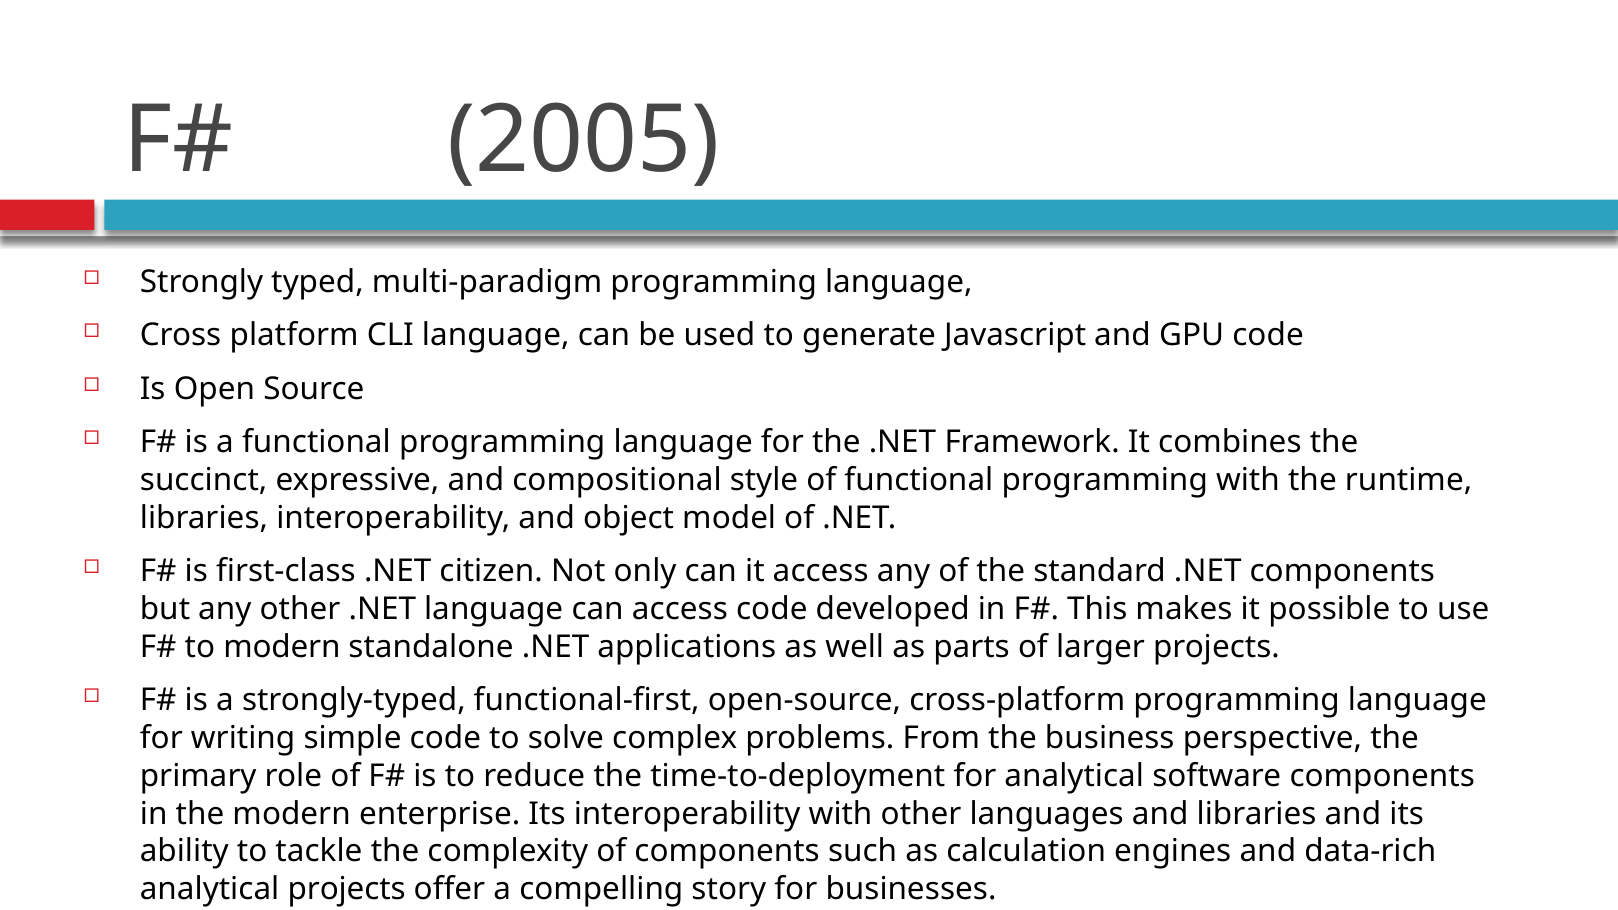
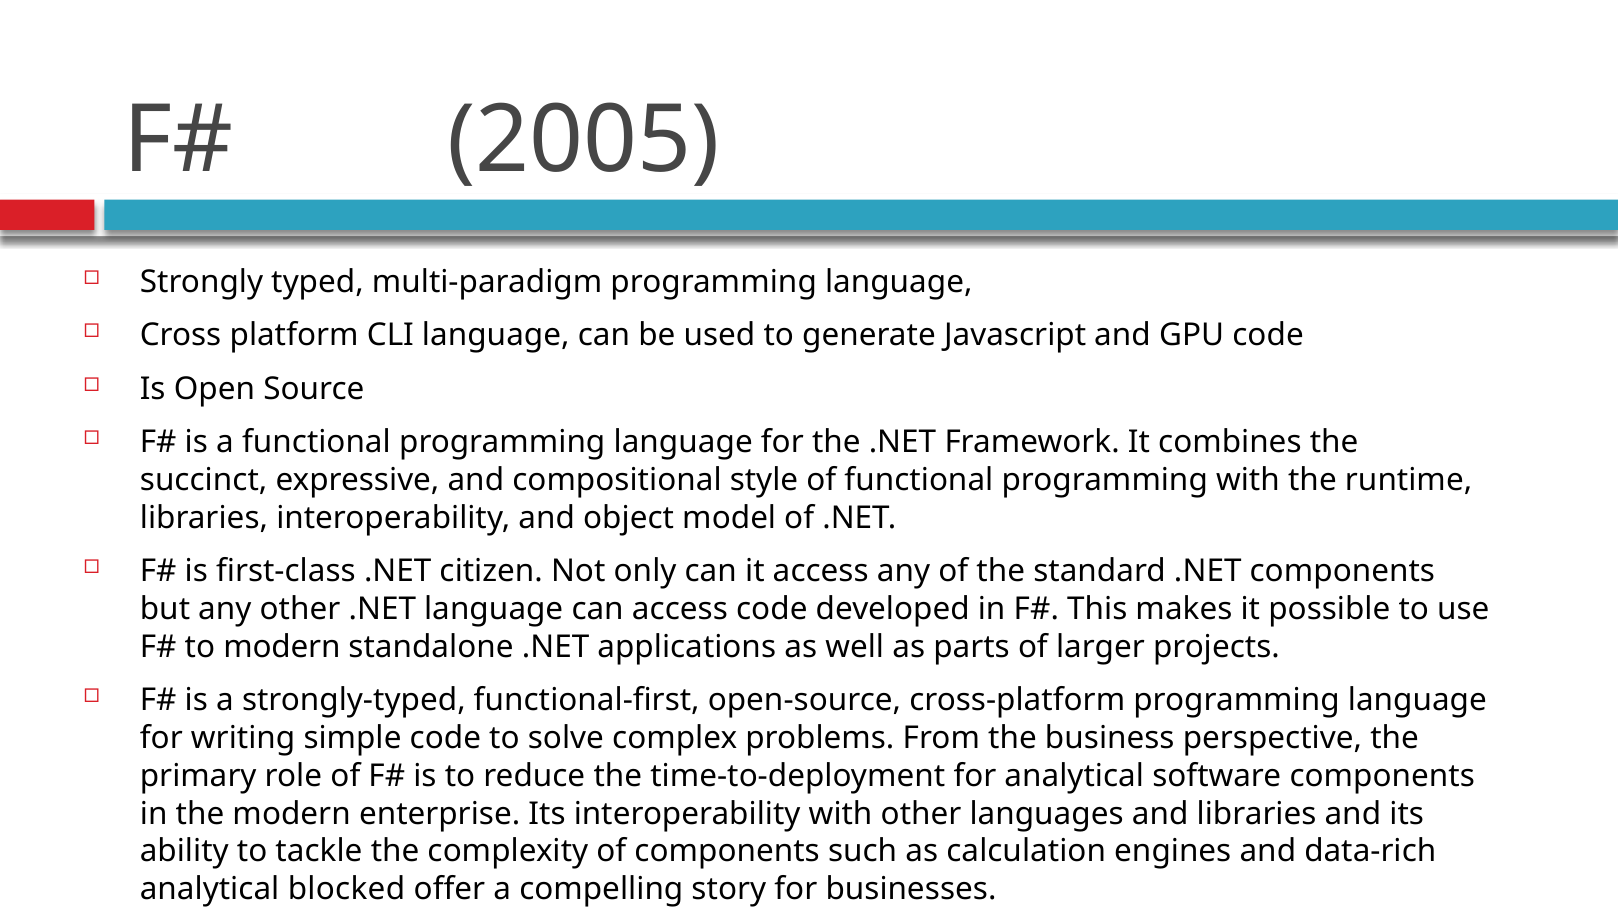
analytical projects: projects -> blocked (346, 889)
